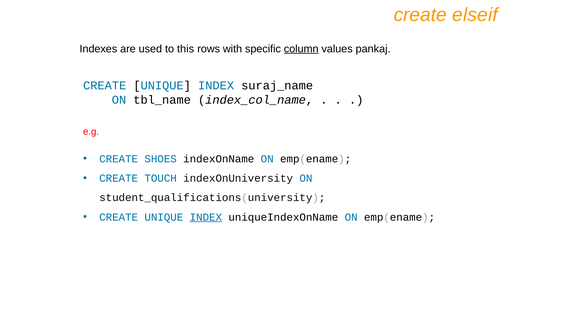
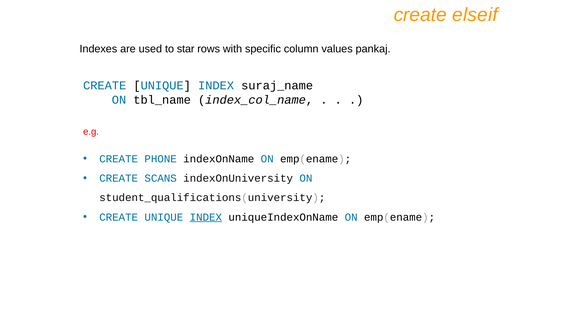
this: this -> star (186, 49)
column underline: present -> none (301, 49)
SHOES: SHOES -> PHONE (161, 159)
TOUCH: TOUCH -> SCANS (161, 178)
